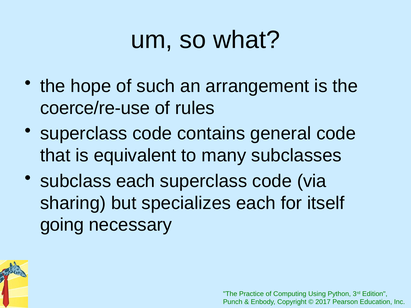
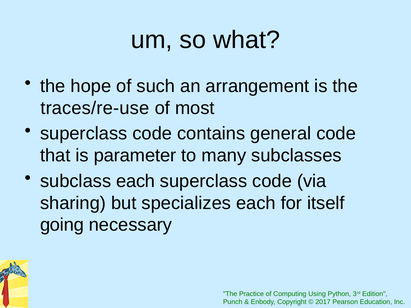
coerce/re-use: coerce/re-use -> traces/re-use (95, 108)
rules: rules -> most (195, 108)
equivalent: equivalent -> parameter (135, 156)
